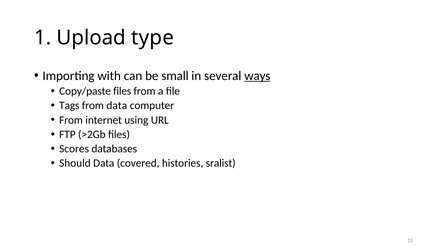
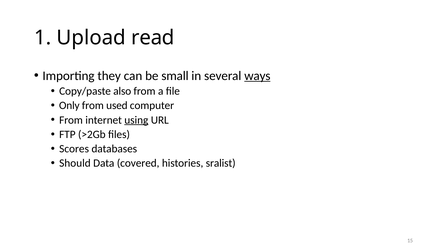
type: type -> read (153, 38)
with: with -> they (109, 76)
Copy/paste files: files -> also (122, 91)
Tags: Tags -> Only (69, 105)
from data: data -> used (117, 105)
using underline: none -> present (136, 120)
